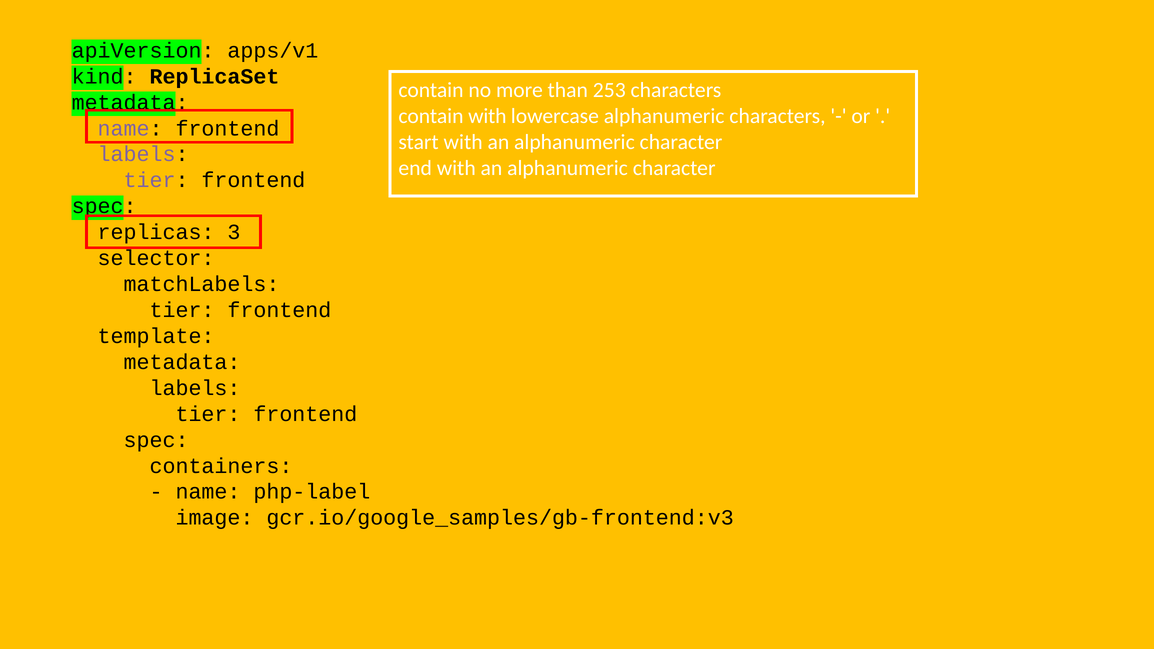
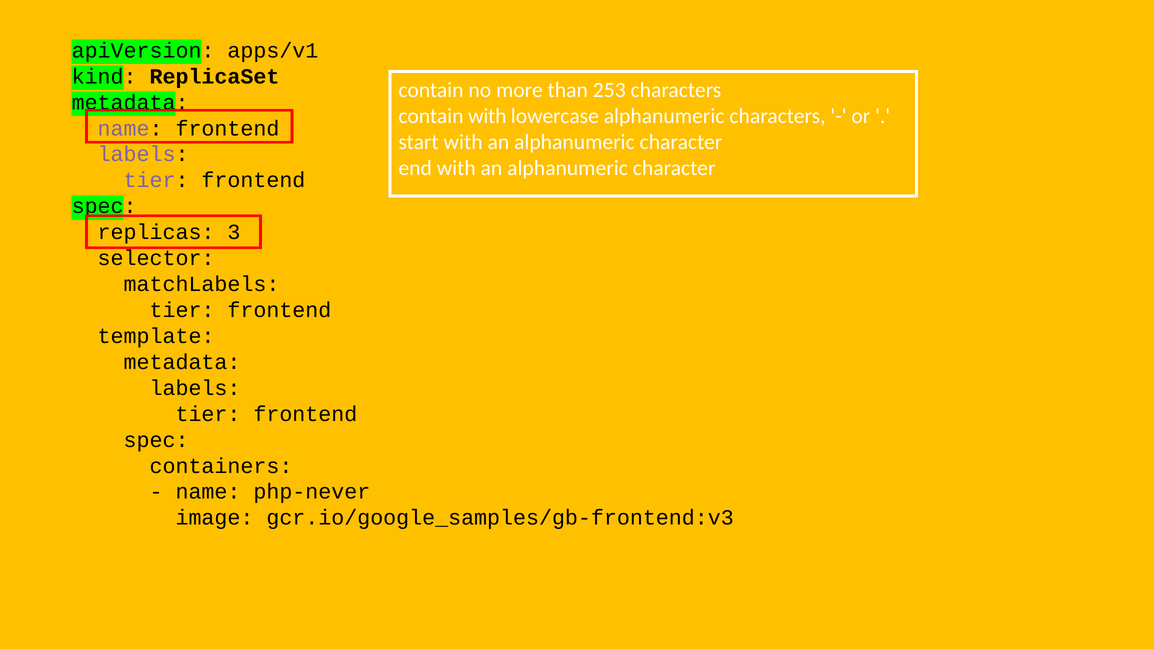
php-label: php-label -> php-never (312, 492)
